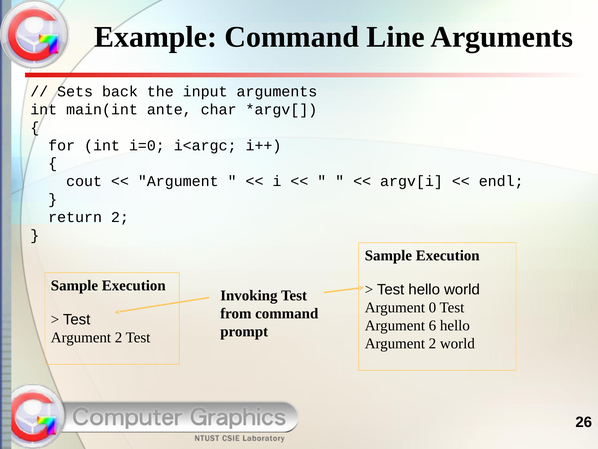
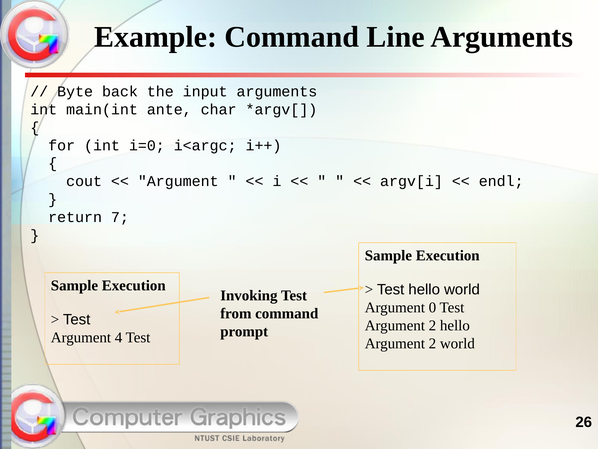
Sets: Sets -> Byte (75, 91)
return 2: 2 -> 7 (120, 217)
6: 6 -> 2 (432, 325)
2: 2 -> 4 (119, 337)
